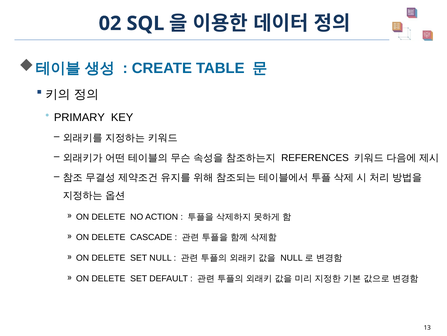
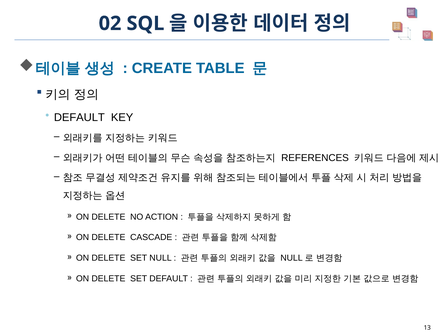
PRIMARY: PRIMARY -> DEFAULT (79, 117)
